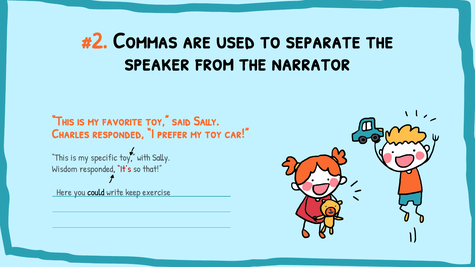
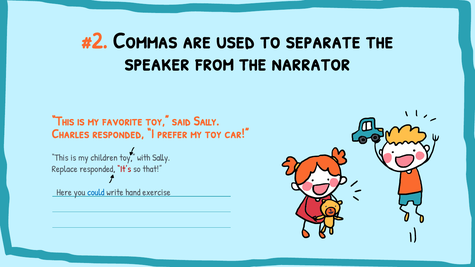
specific: specific -> children (104, 158)
Wisdom: Wisdom -> Replace (65, 169)
could colour: black -> blue (96, 192)
keep: keep -> hand (133, 192)
